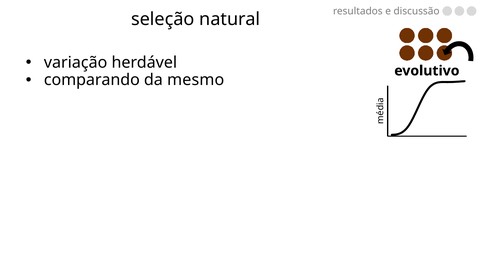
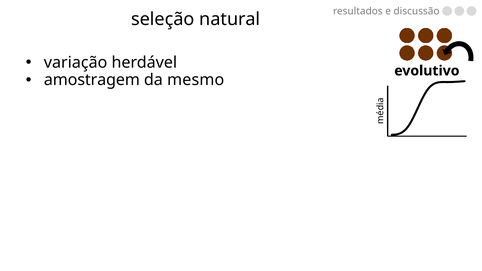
comparando: comparando -> amostragem (92, 80)
